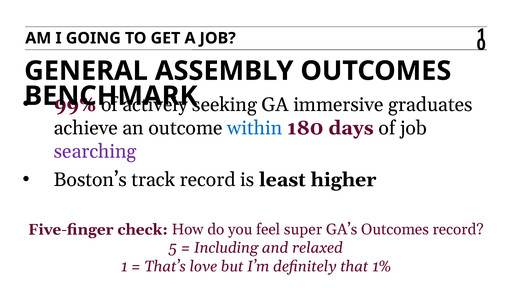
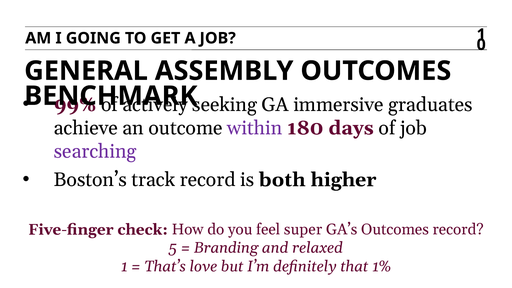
within colour: blue -> purple (255, 128)
least: least -> both (282, 179)
Including: Including -> Branding (226, 248)
